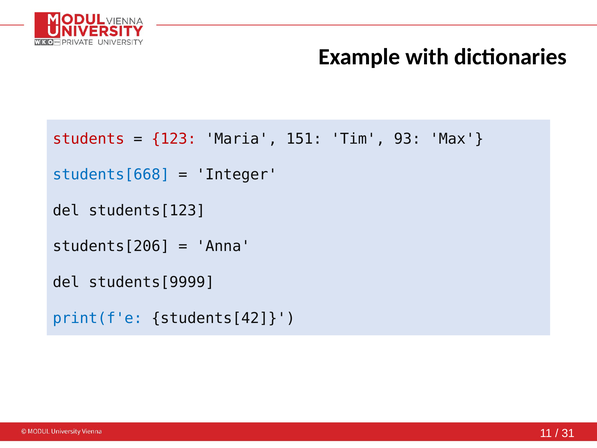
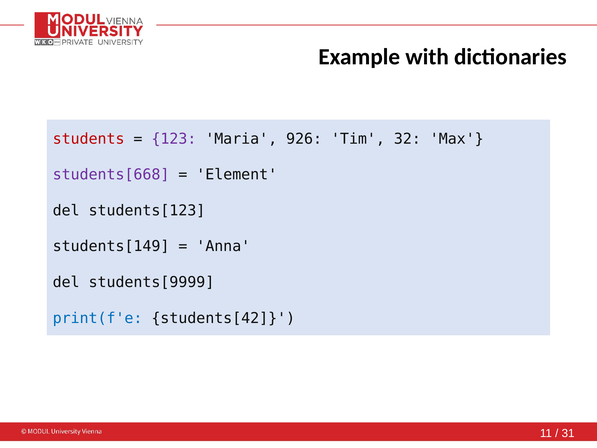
123 colour: red -> purple (174, 139)
151: 151 -> 926 (304, 139)
93: 93 -> 32 (407, 139)
students[668 colour: blue -> purple (111, 175)
Integer: Integer -> Element (237, 175)
students[206: students[206 -> students[149 (111, 246)
